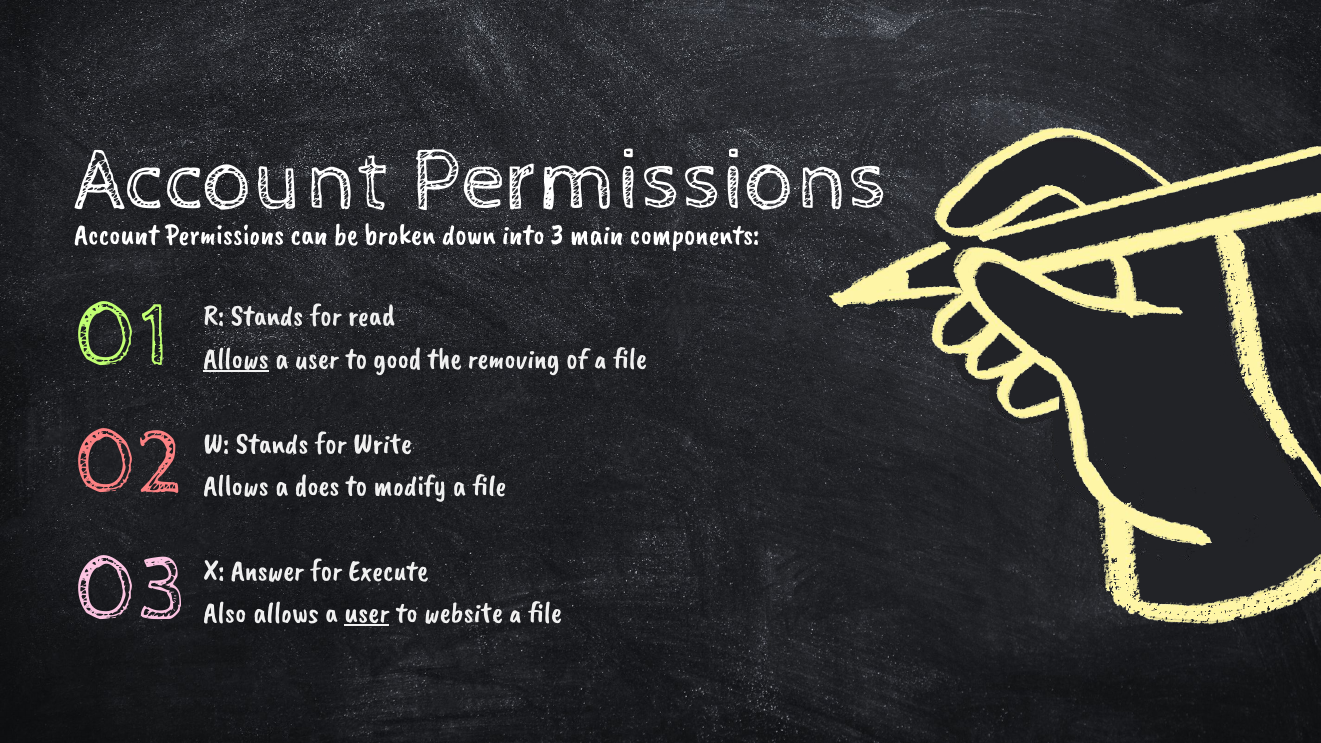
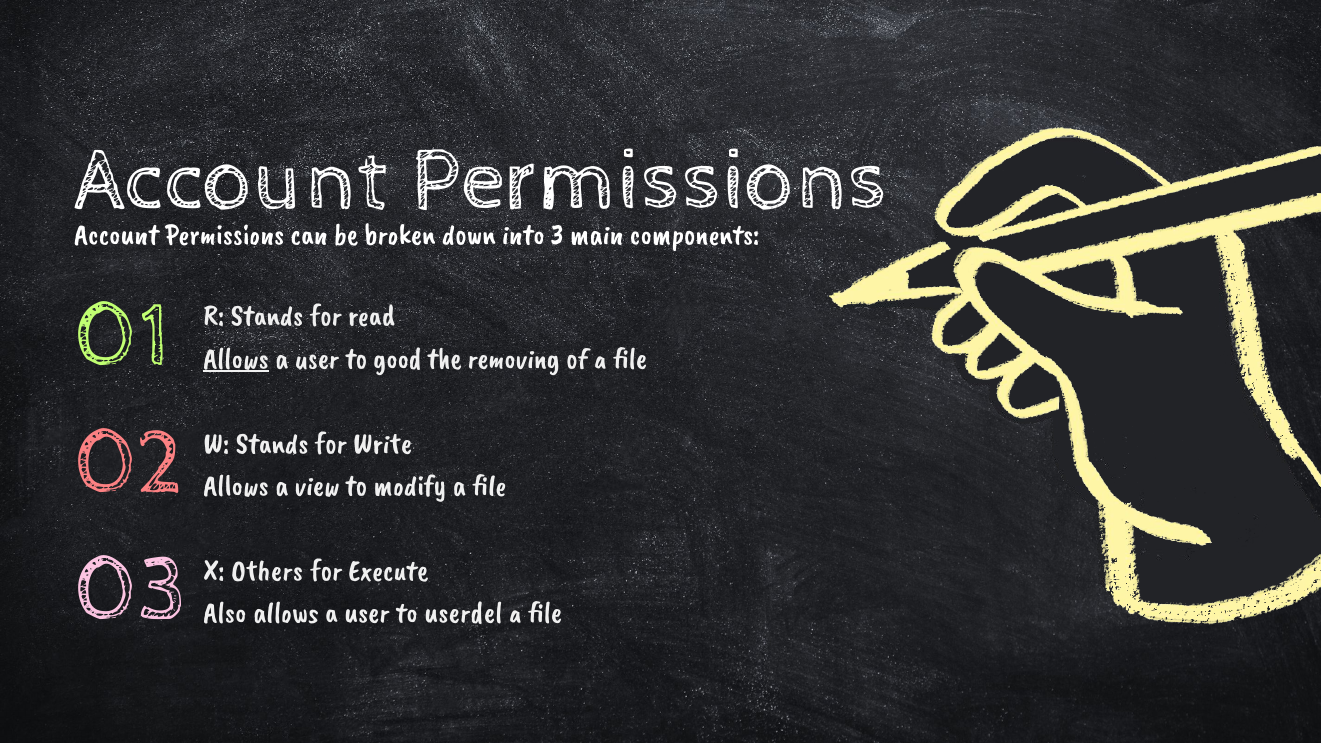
does: does -> view (317, 486)
Answer: Answer -> Others (267, 570)
user underline: present -> none (367, 613)
website: website -> userdel (463, 613)
